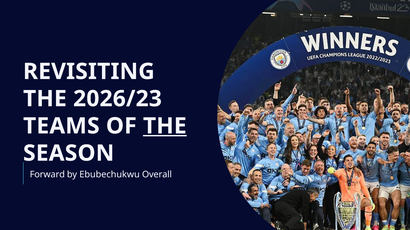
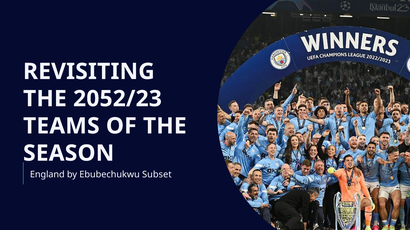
2026/23: 2026/23 -> 2052/23 (118, 99)
THE underline: present -> none (165, 126)
Forward: Forward -> England (47, 175)
Overall: Overall -> Subset (157, 175)
